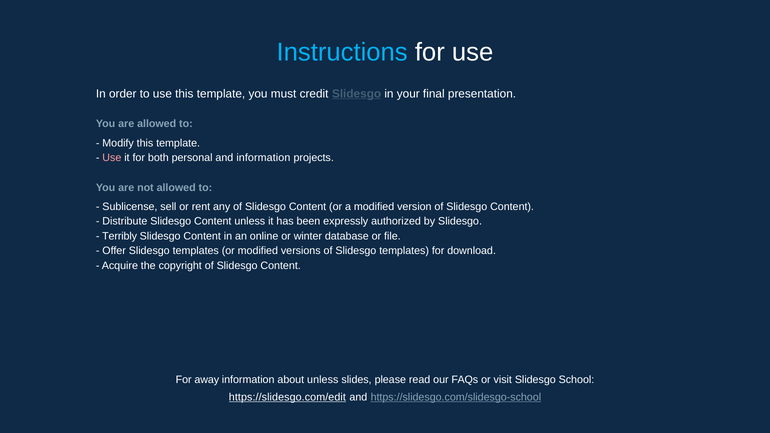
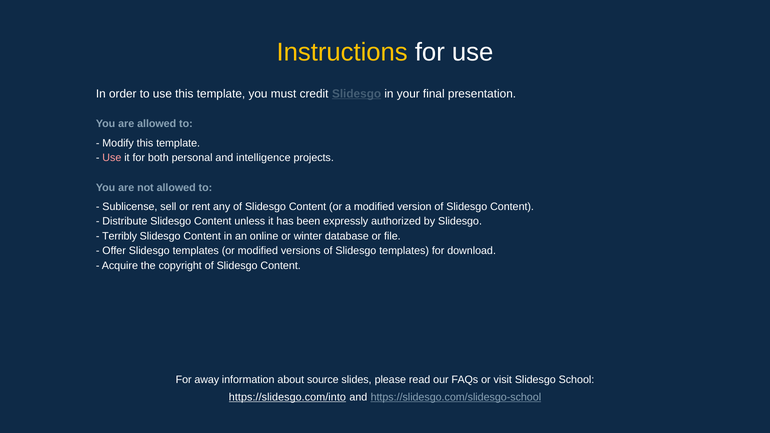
Instructions colour: light blue -> yellow (342, 52)
and information: information -> intelligence (263, 158)
about unless: unless -> source (323, 380)
https://slidesgo.com/edit: https://slidesgo.com/edit -> https://slidesgo.com/into (287, 397)
